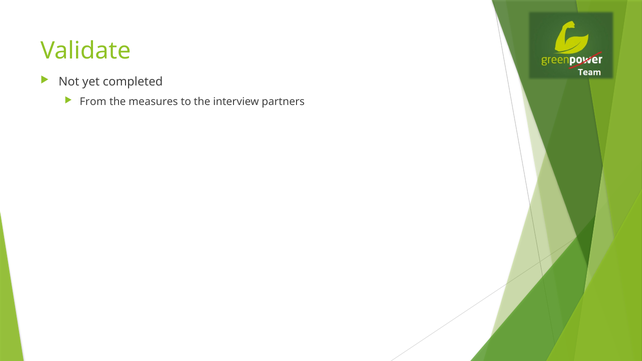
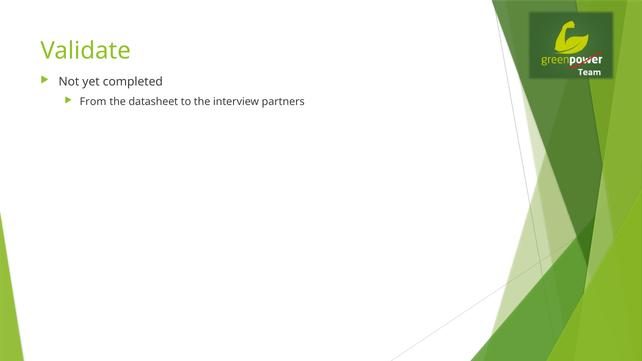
measures: measures -> datasheet (153, 102)
